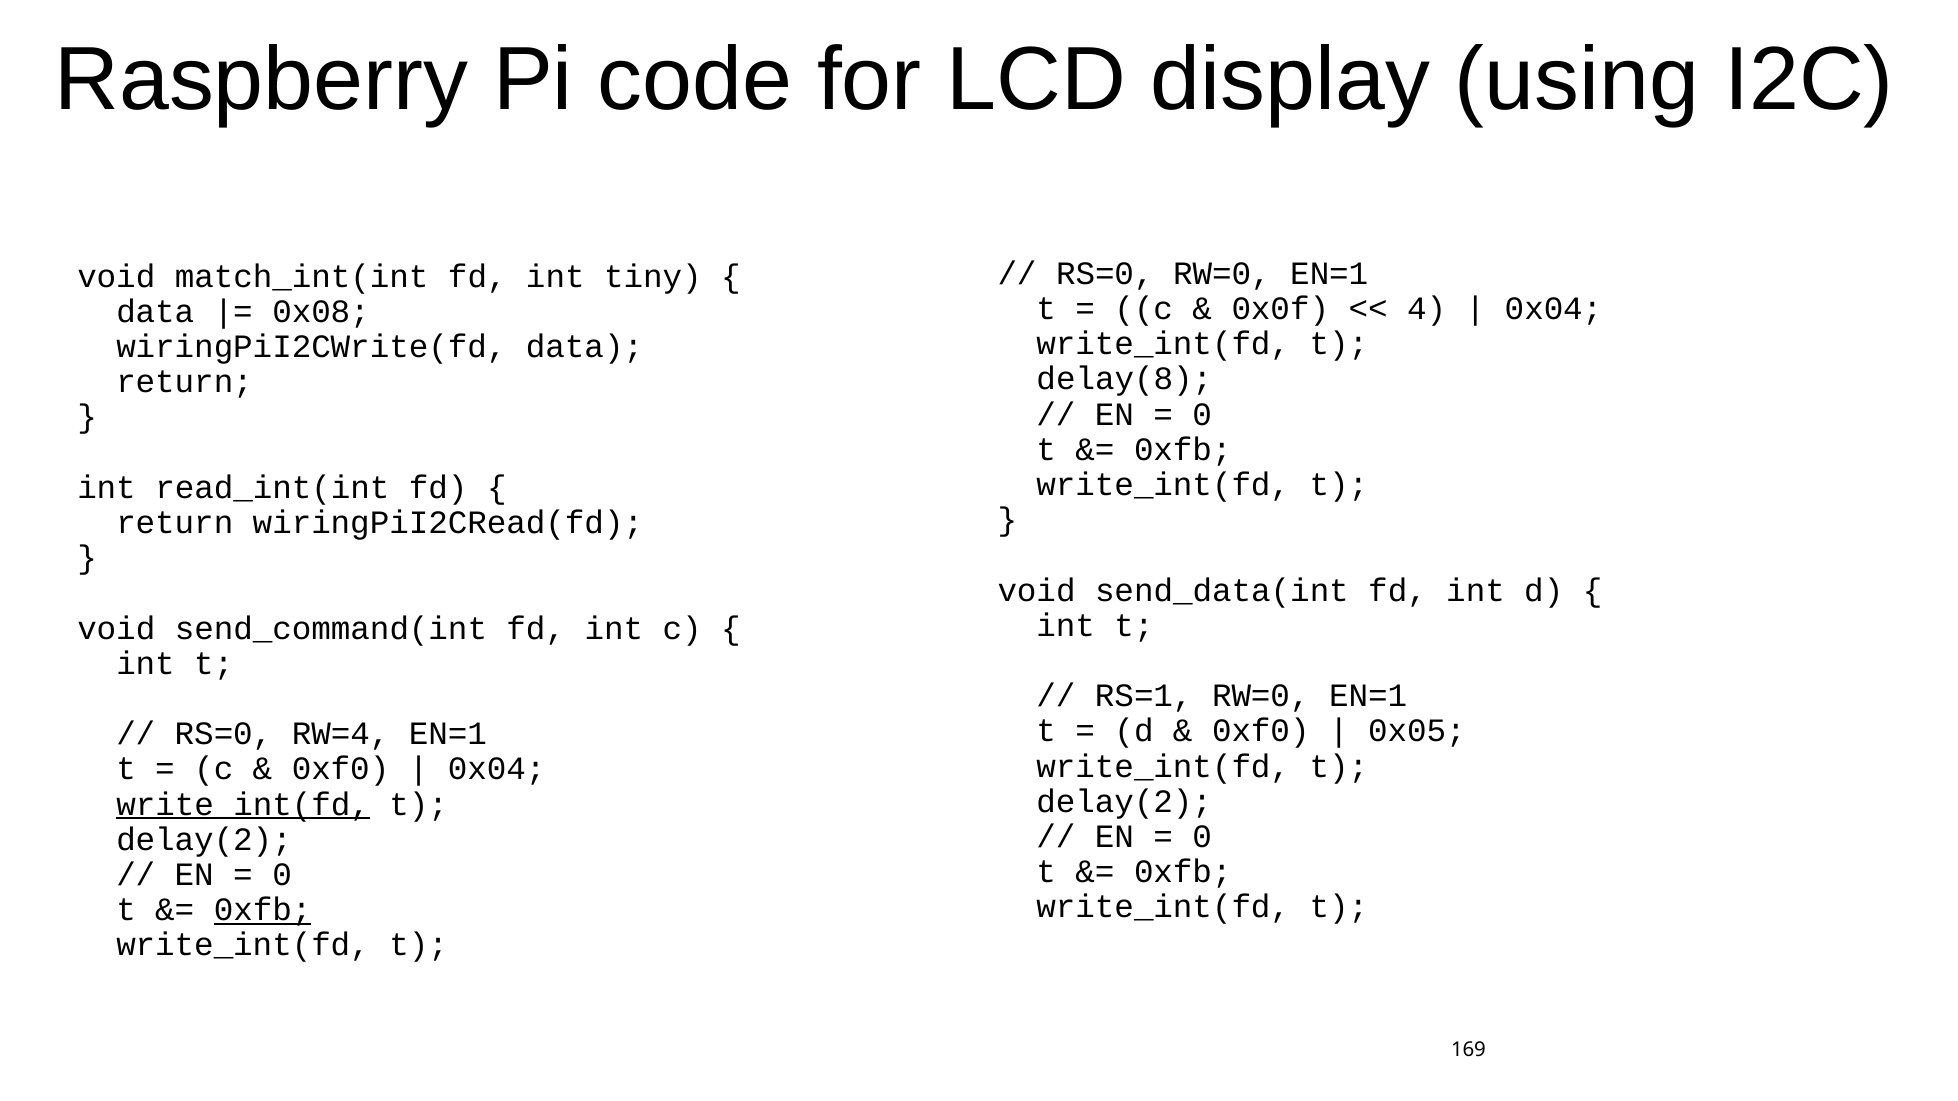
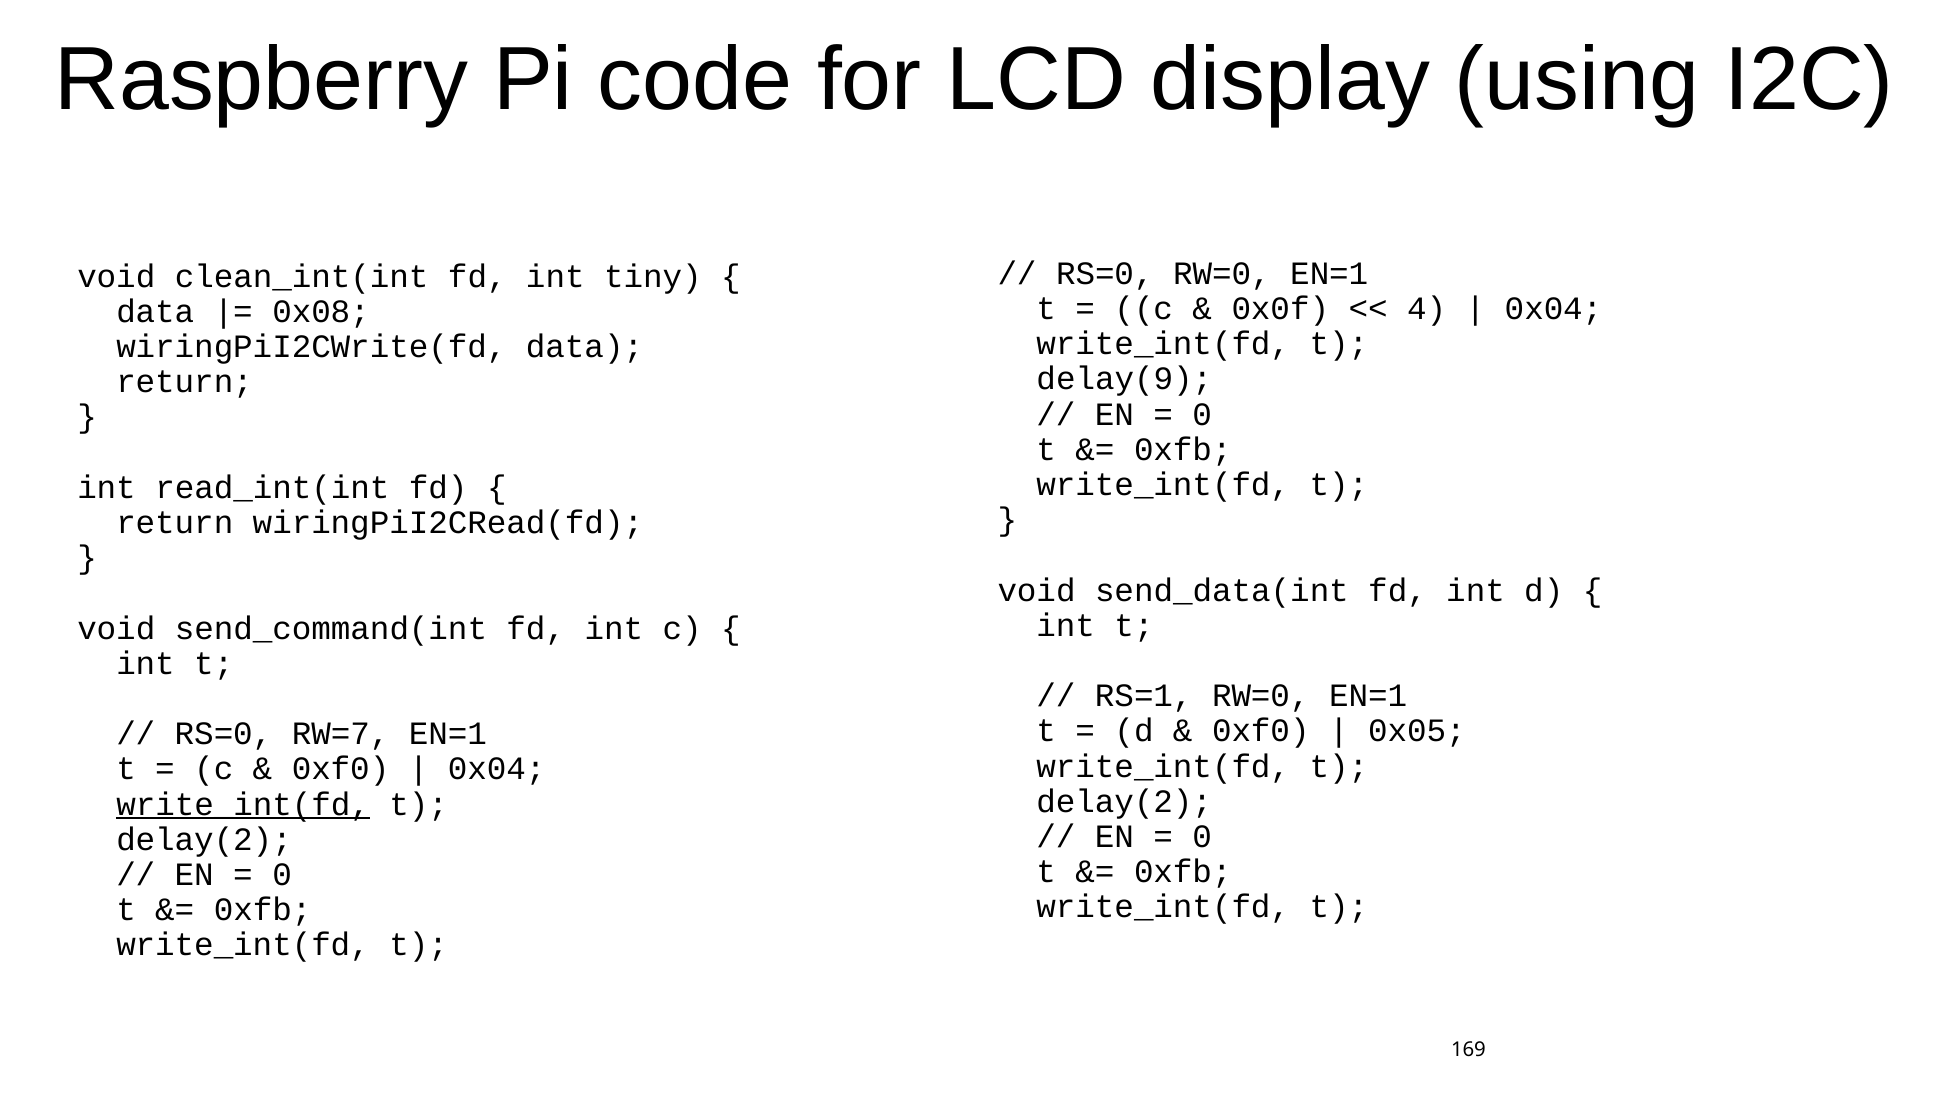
match_int(int: match_int(int -> clean_int(int (302, 277)
delay(8: delay(8 -> delay(9 (1124, 379)
RW=4: RW=4 -> RW=7 (341, 734)
0xfb underline: present -> none (263, 910)
